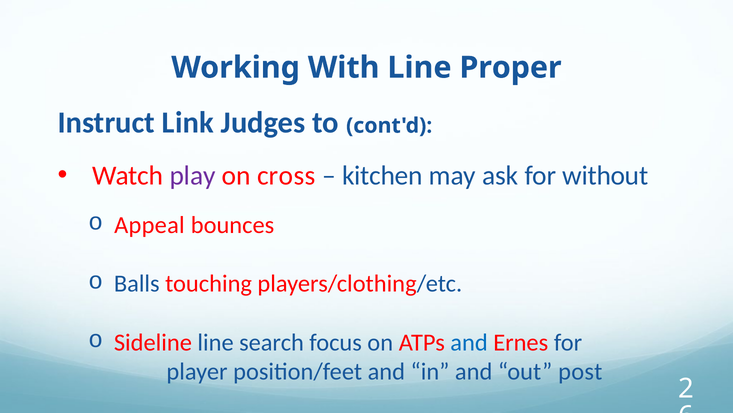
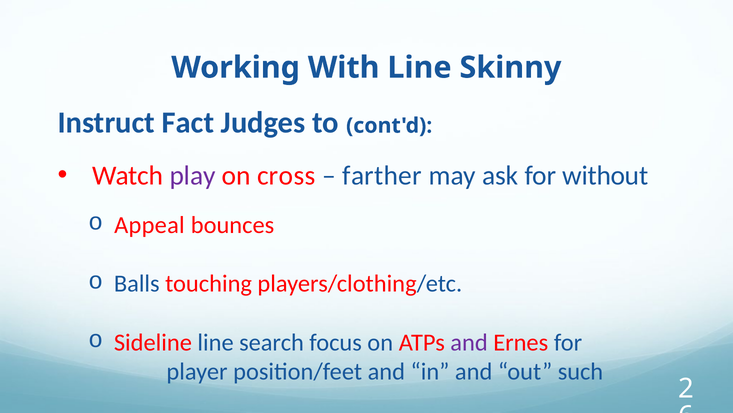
Proper: Proper -> Skinny (510, 67)
Link: Link -> Fact (188, 122)
kitchen: kitchen -> farther (382, 175)
and colour: blue -> purple (469, 342)
post: post -> such (580, 371)
